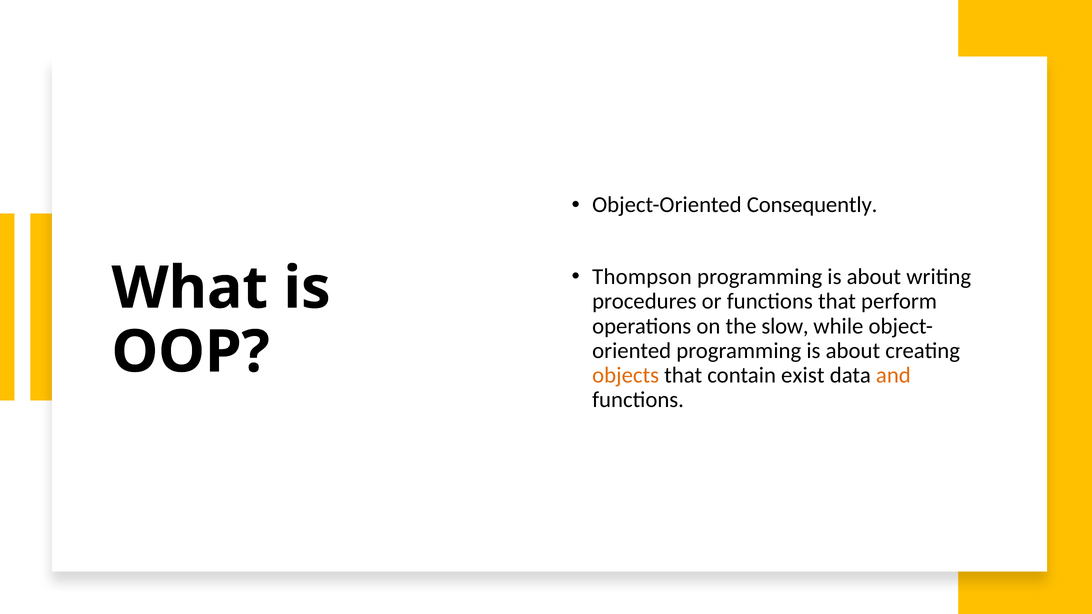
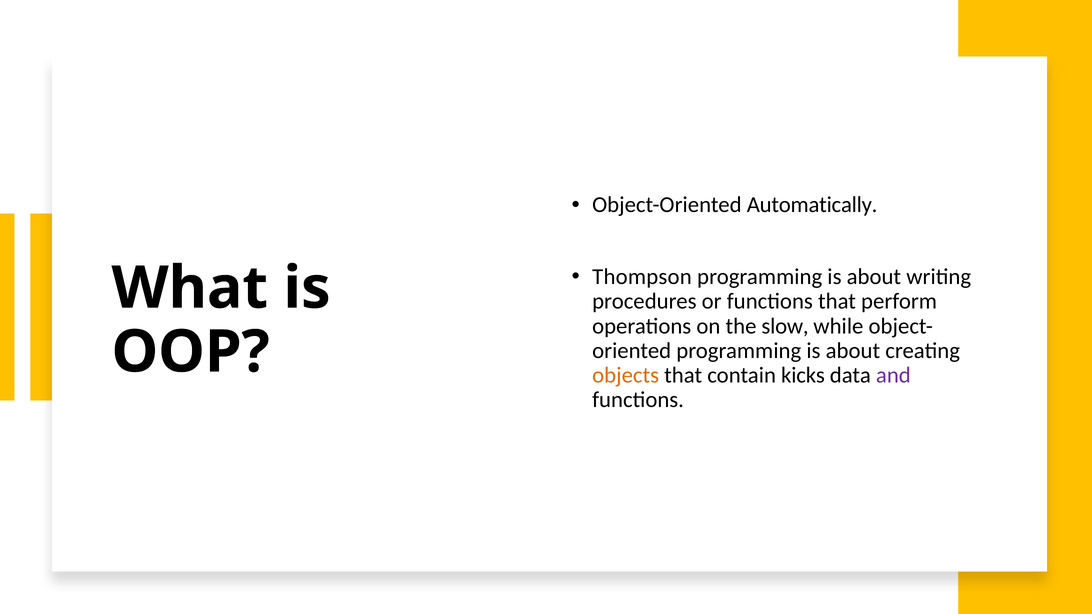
Consequently: Consequently -> Automatically (812, 205)
exist: exist -> kicks (803, 375)
and colour: orange -> purple (893, 375)
